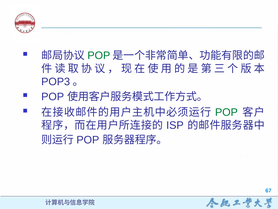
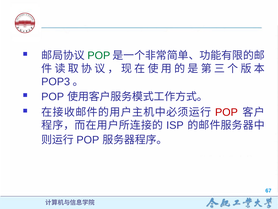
POP colour: green -> red (226, 112)
